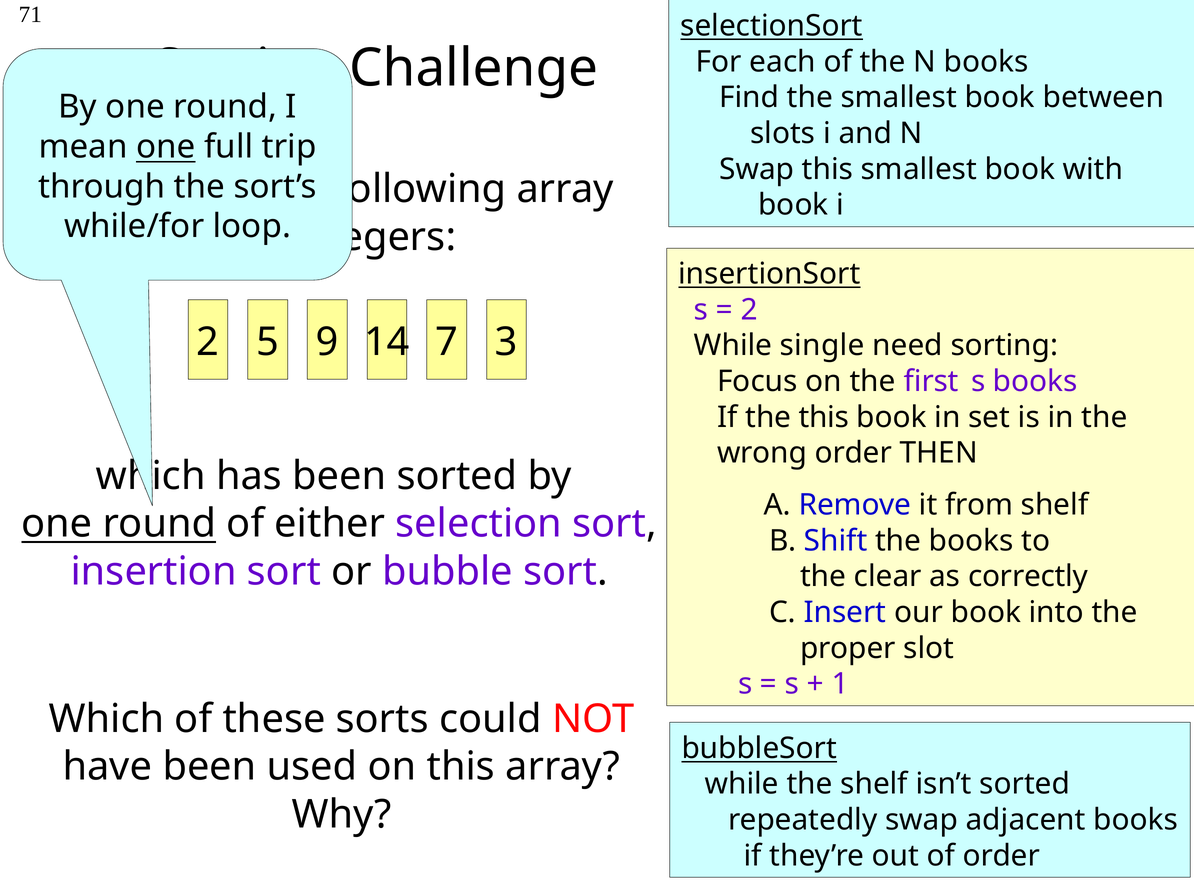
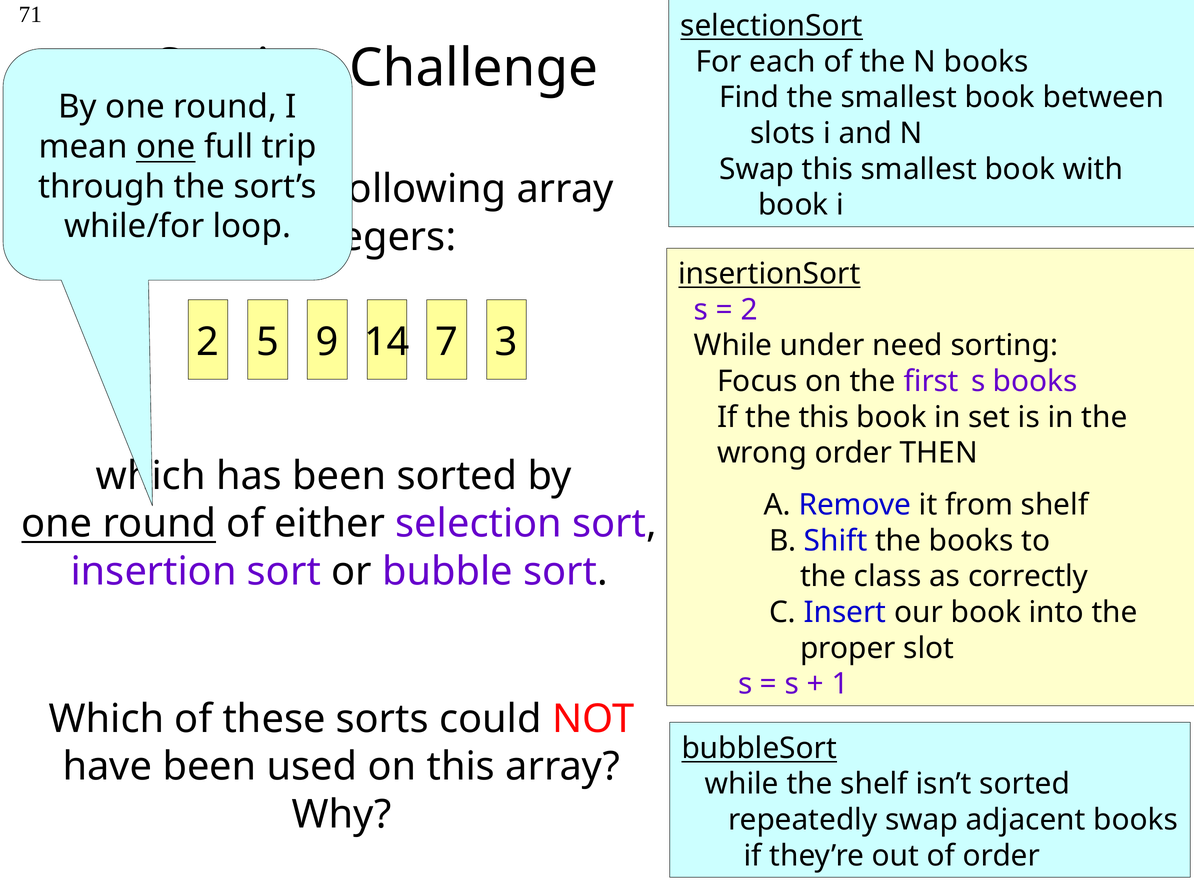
single: single -> under (822, 345)
clear: clear -> class (888, 576)
